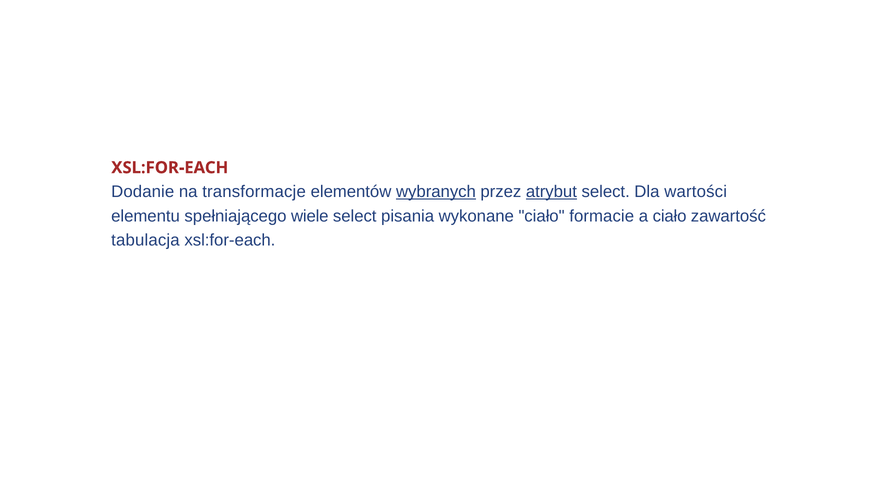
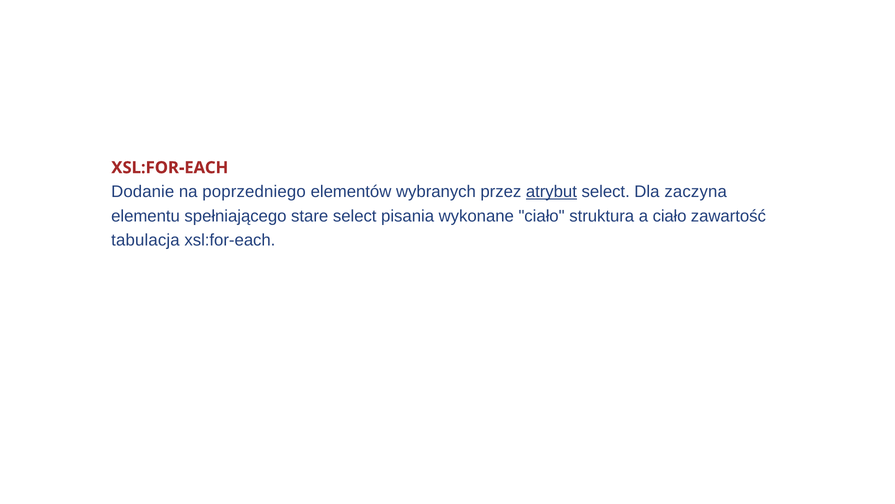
transformacje: transformacje -> poprzedniego (254, 192)
wybranych underline: present -> none (436, 192)
wartości: wartości -> zaczyna (696, 192)
wiele: wiele -> stare (310, 216)
formacie: formacie -> struktura (602, 216)
